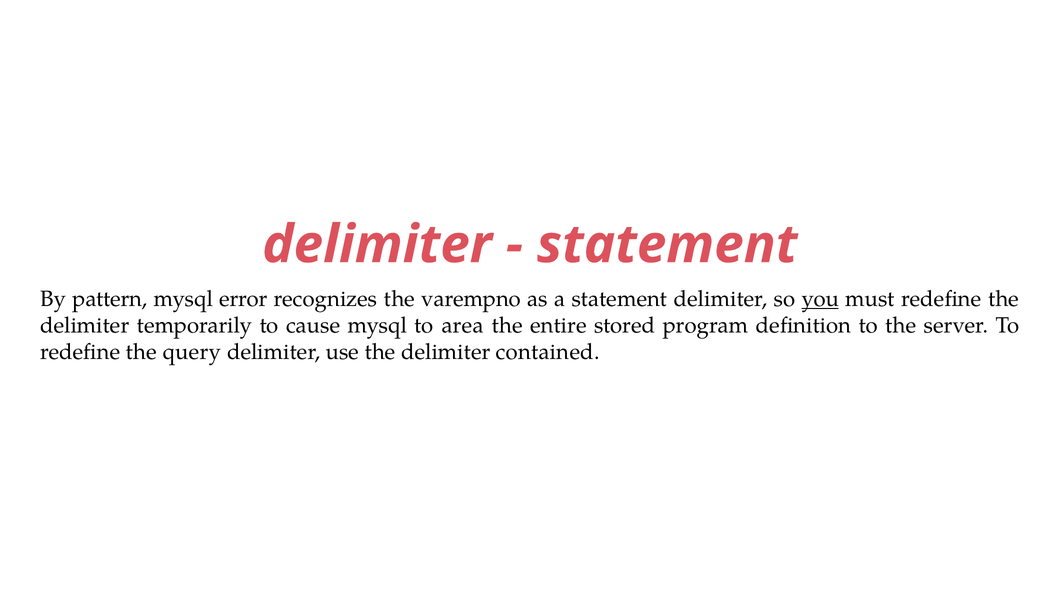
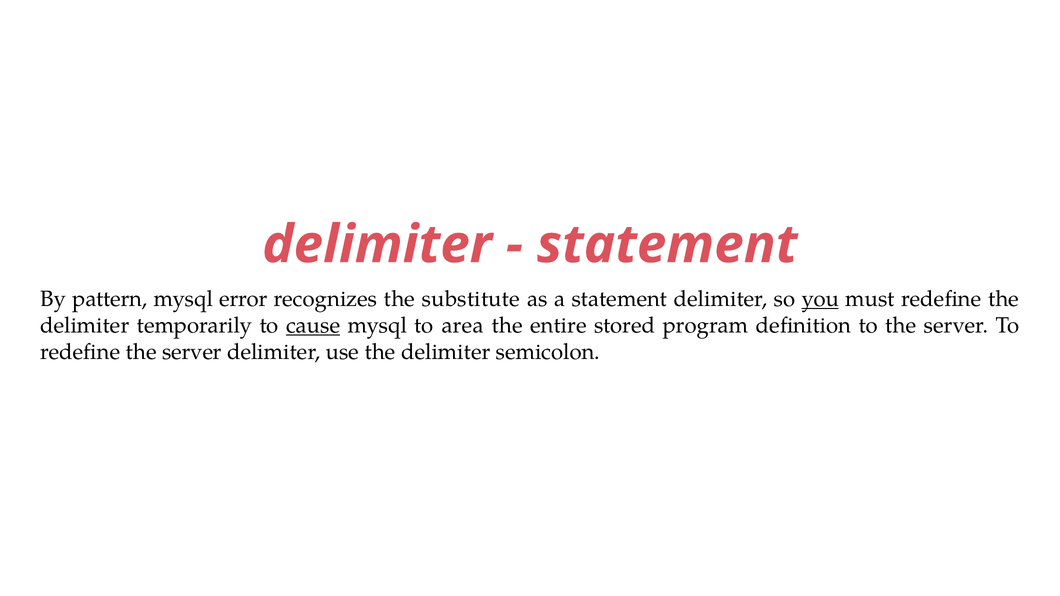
varempno: varempno -> substitute (471, 299)
cause underline: none -> present (313, 326)
redefine the query: query -> server (192, 352)
contained: contained -> semicolon (548, 352)
